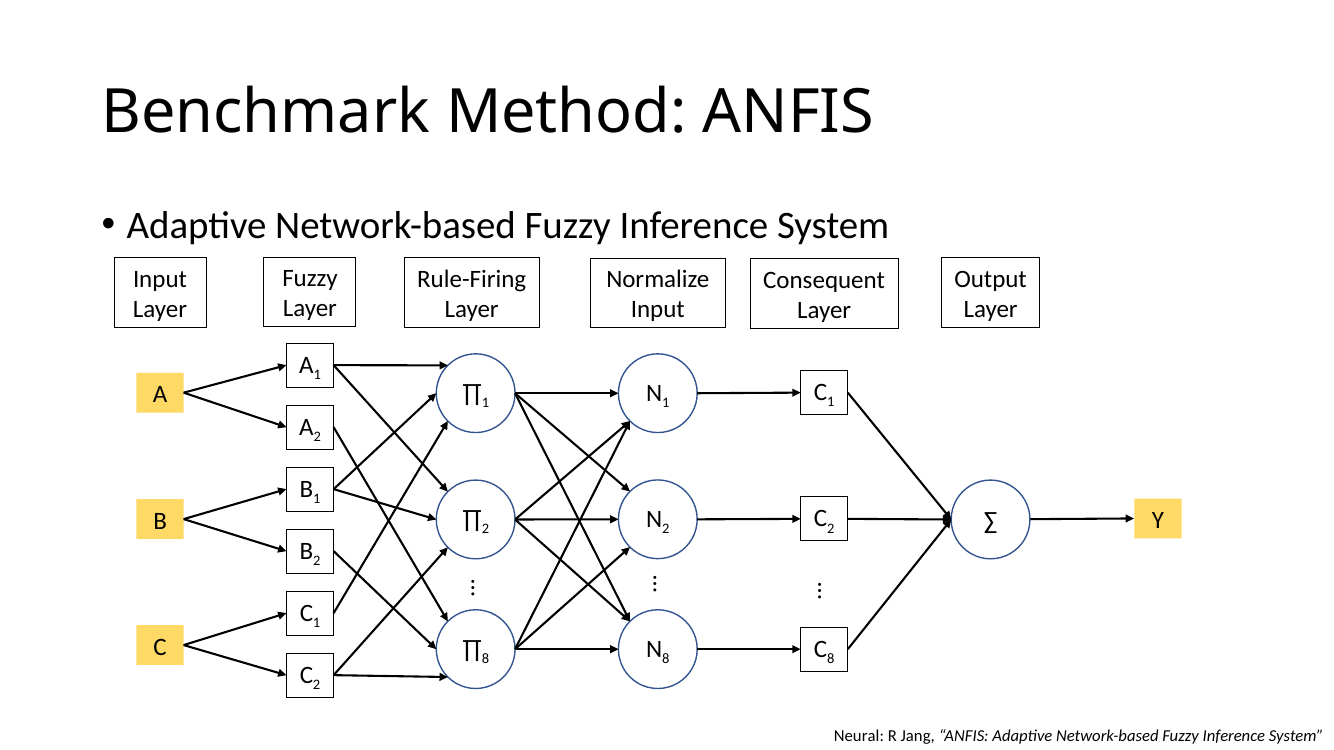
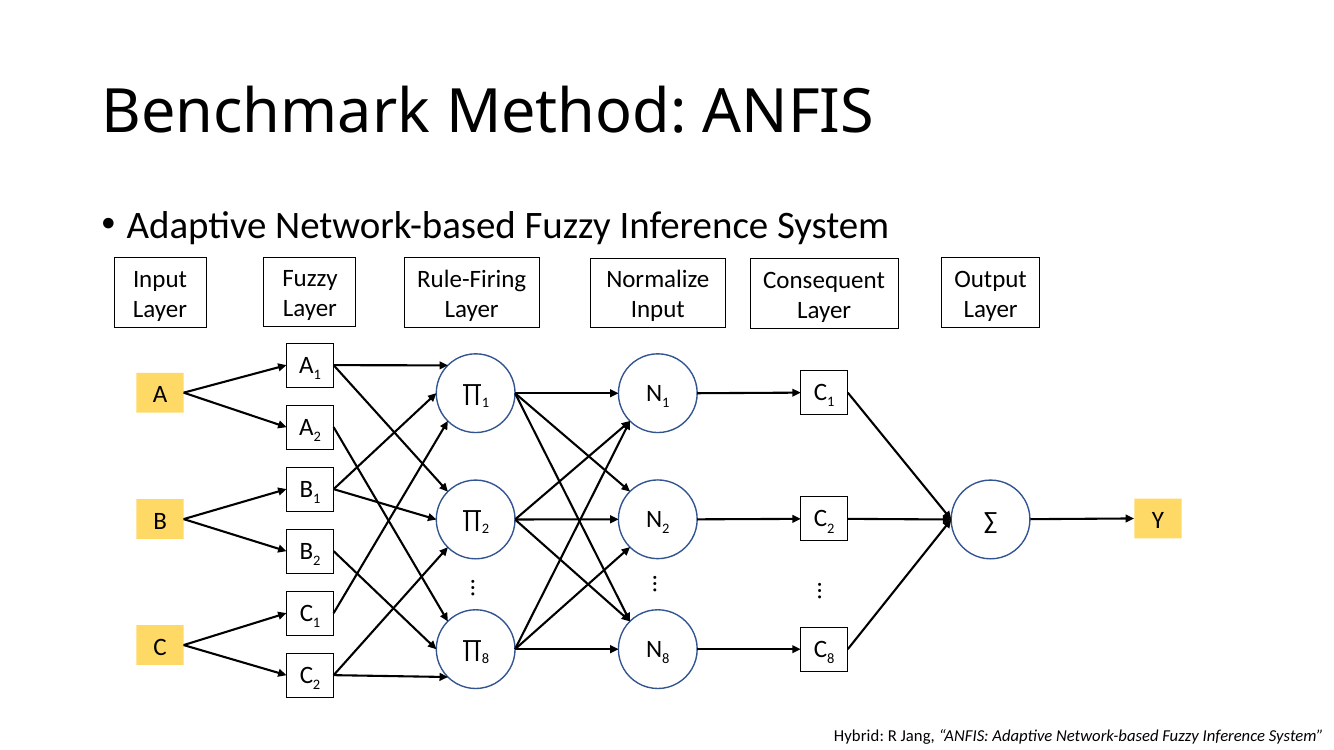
Neural: Neural -> Hybrid (859, 736)
